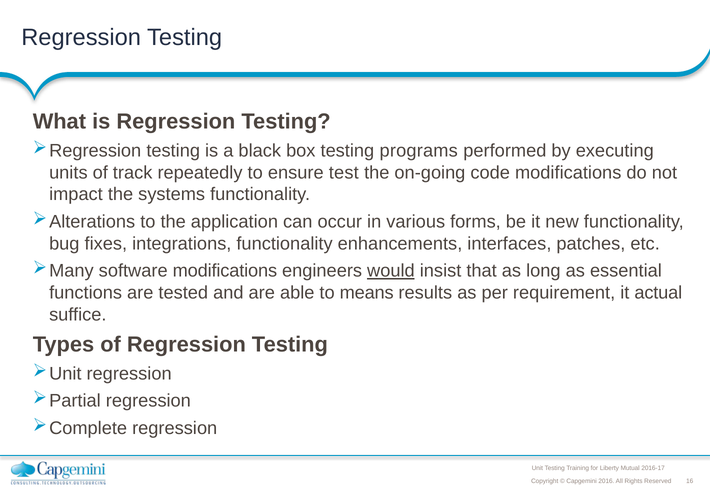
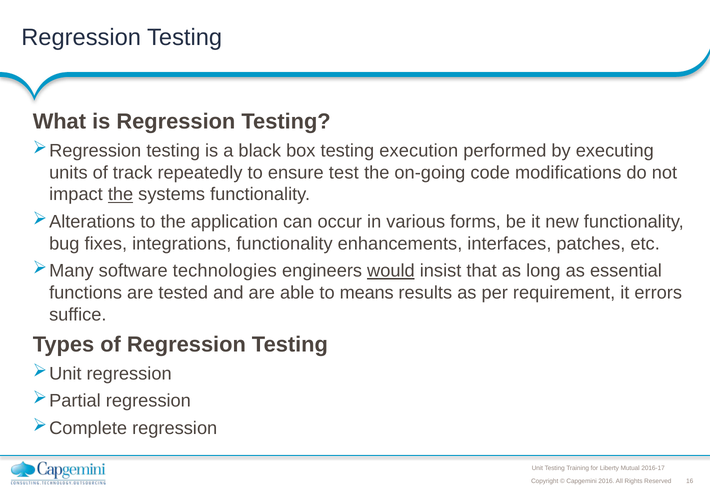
programs: programs -> execution (419, 151)
the underline: none -> present (121, 195)
software modifications: modifications -> technologies (225, 271)
actual: actual -> errors (658, 293)
